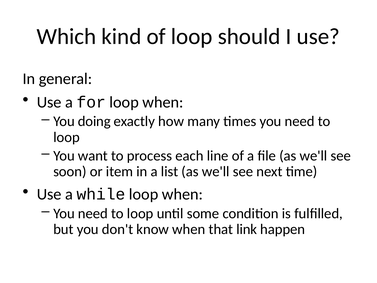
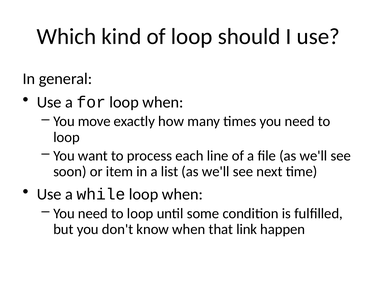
doing: doing -> move (94, 121)
